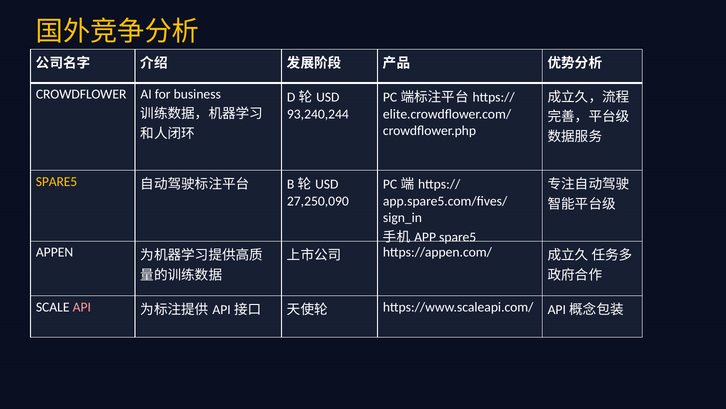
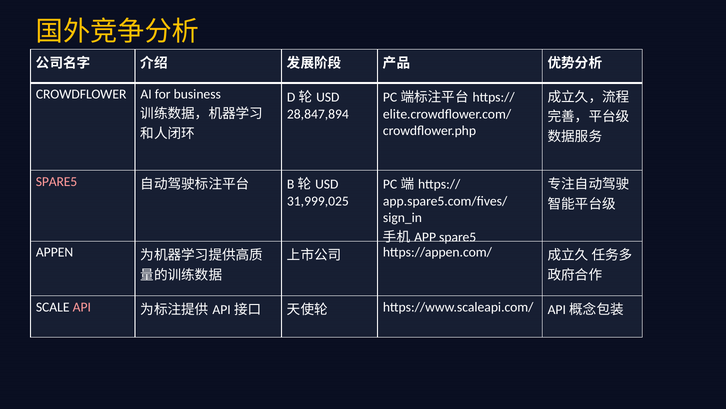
93,240,244: 93,240,244 -> 28,847,894 (318, 114)
SPARE5 colour: yellow -> pink (57, 181)
27,250,090: 27,250,090 -> 31,999,025 (318, 201)
